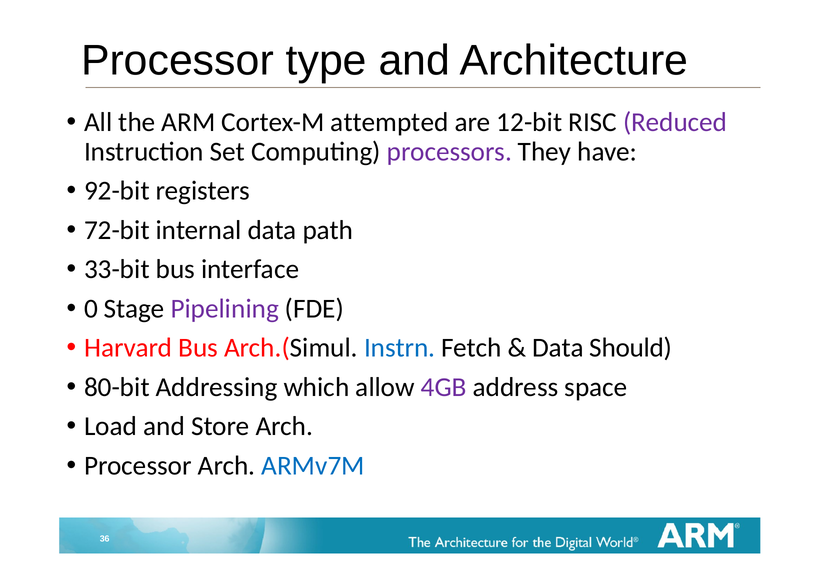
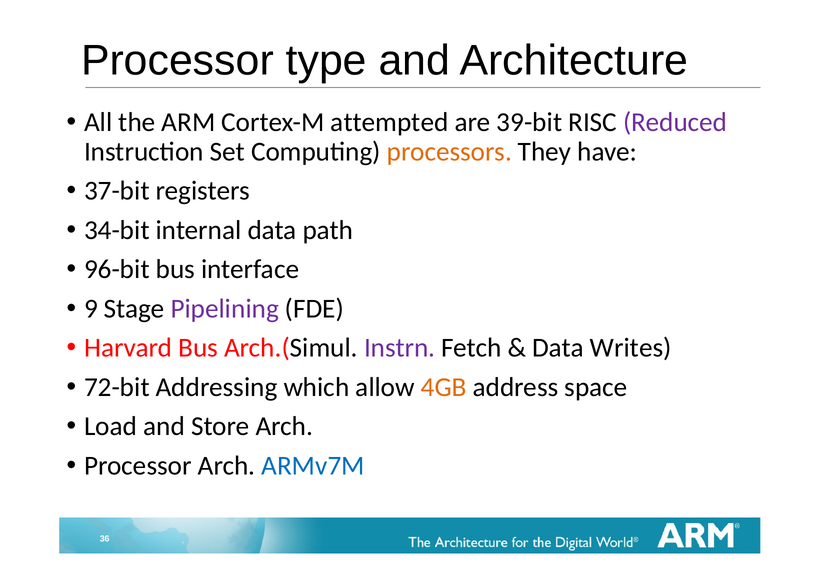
12-bit: 12-bit -> 39-bit (529, 122)
processors colour: purple -> orange (449, 152)
92-bit: 92-bit -> 37-bit (117, 191)
72-bit: 72-bit -> 34-bit (117, 230)
33-bit: 33-bit -> 96-bit (117, 269)
0: 0 -> 9 (91, 308)
Instrn colour: blue -> purple (400, 348)
Should: Should -> Writes (631, 348)
80-bit: 80-bit -> 72-bit (117, 387)
4GB colour: purple -> orange (444, 387)
